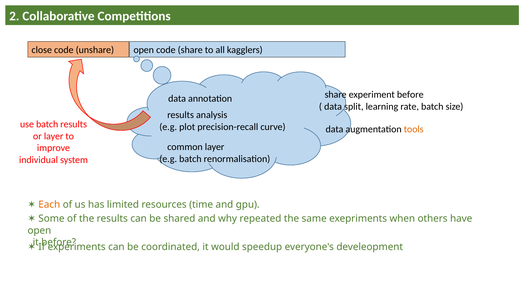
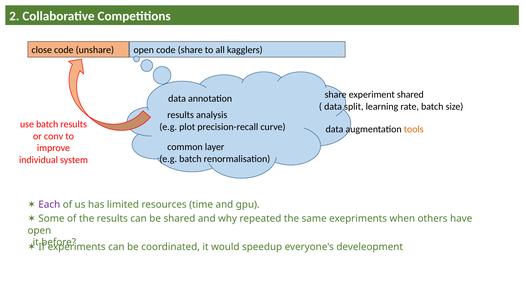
experiment before: before -> shared (410, 95)
or layer: layer -> conv (54, 136)
Each colour: orange -> purple (49, 204)
